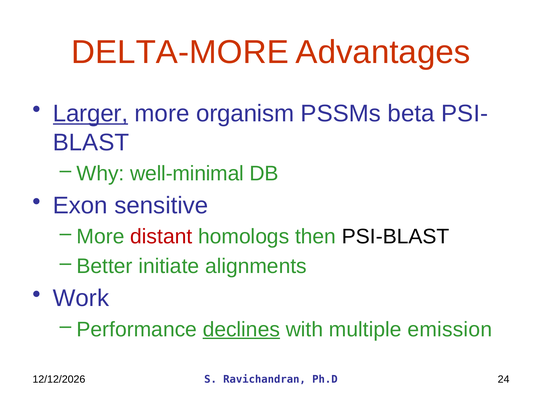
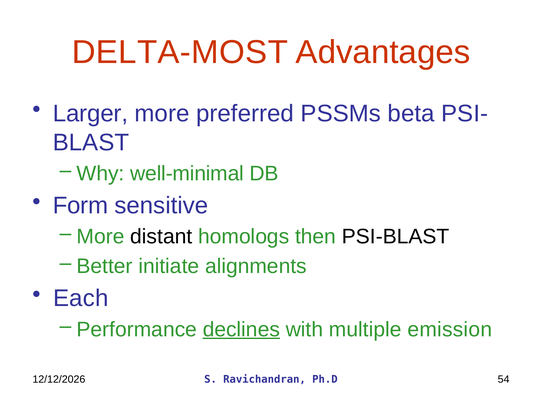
DELTA-MORE: DELTA-MORE -> DELTA-MOST (180, 52)
Larger underline: present -> none (90, 114)
organism: organism -> preferred (245, 114)
Exon: Exon -> Form (80, 206)
distant colour: red -> black (161, 237)
Work: Work -> Each (81, 299)
24: 24 -> 54 (504, 380)
